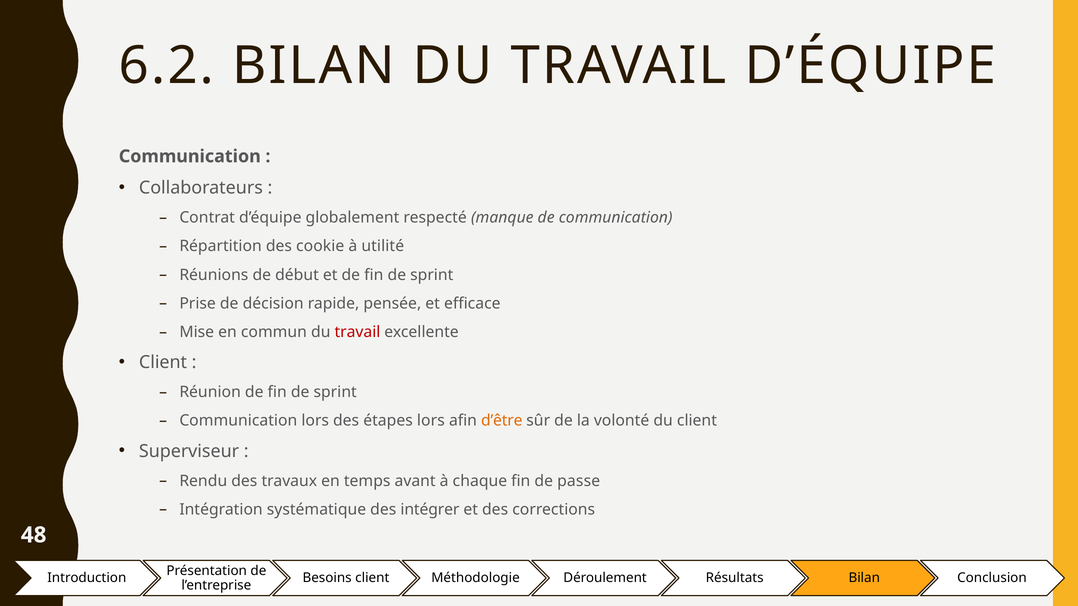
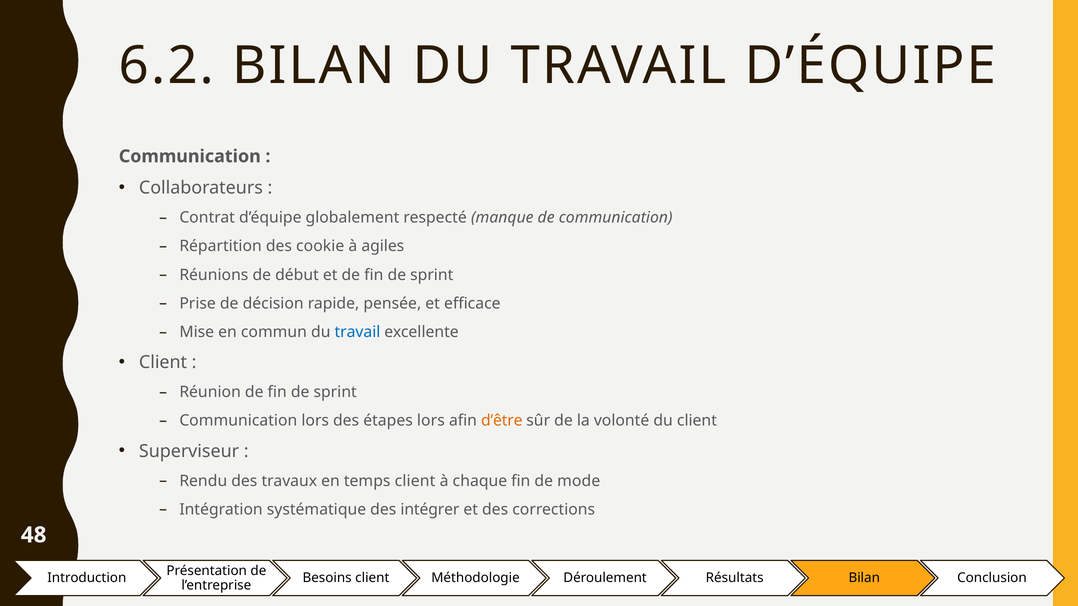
utilité: utilité -> agiles (383, 246)
travail colour: red -> blue (357, 332)
temps avant: avant -> client (415, 481)
passe: passe -> mode (579, 481)
